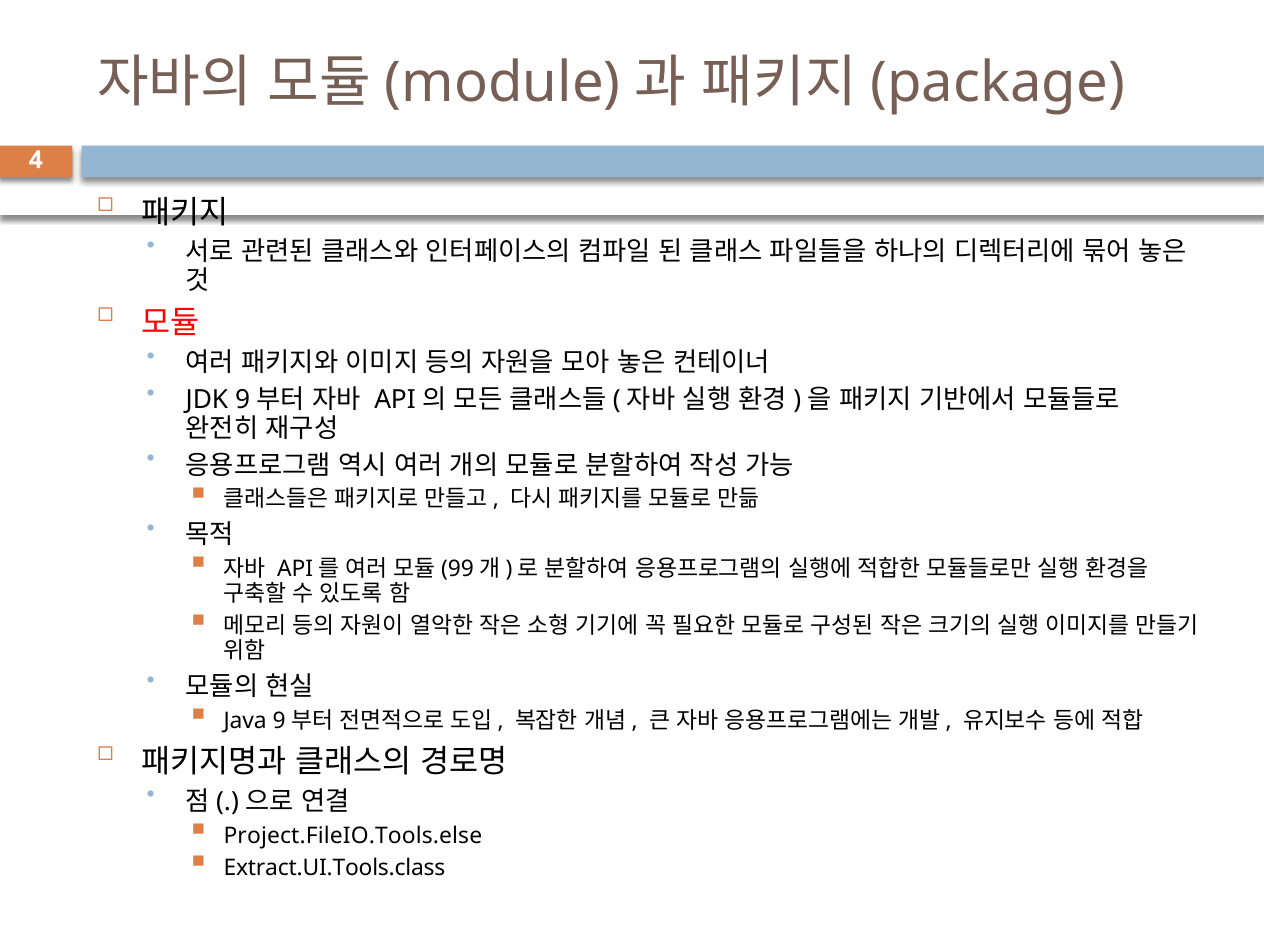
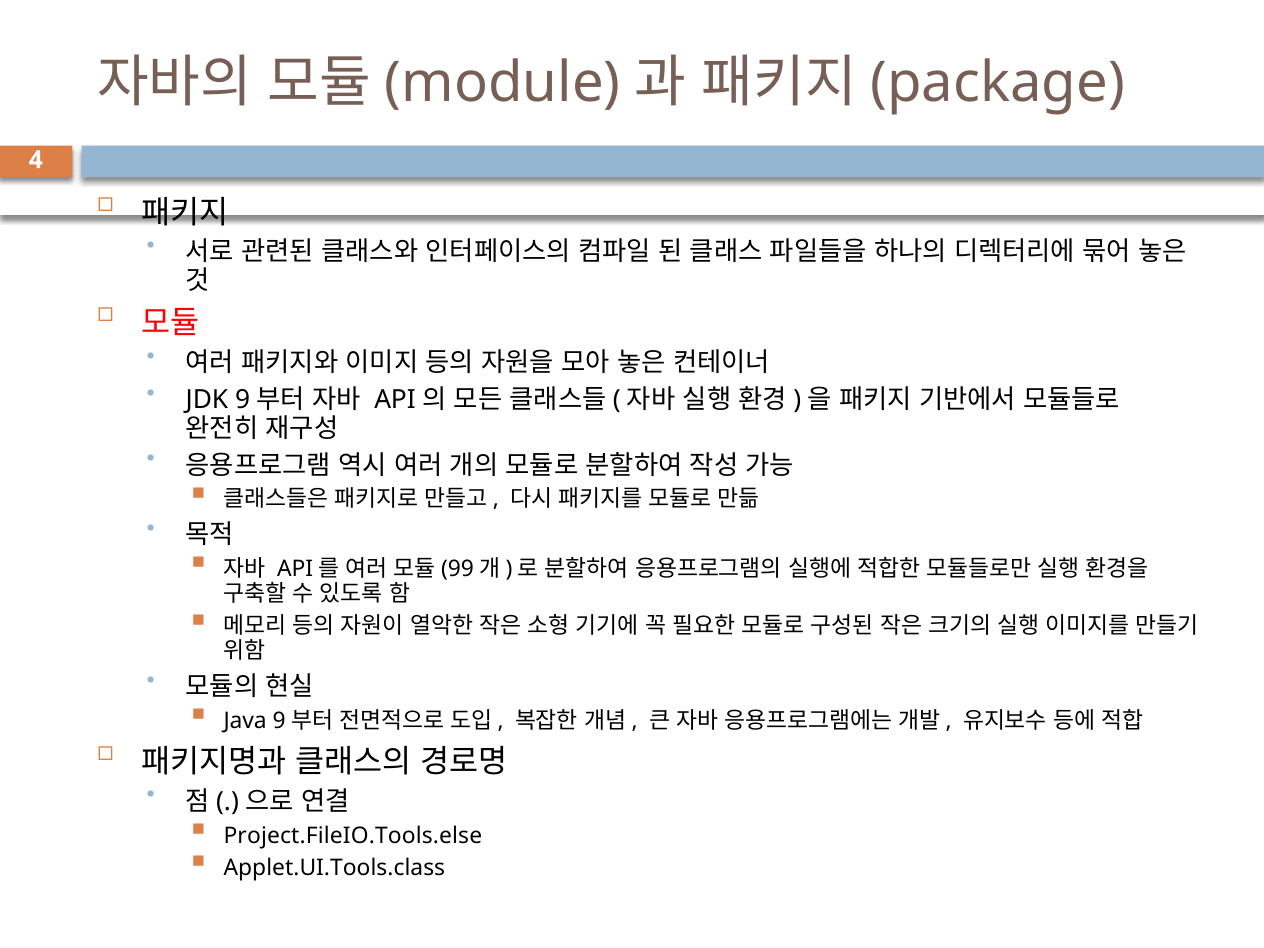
Extract.UI.Tools.class: Extract.UI.Tools.class -> Applet.UI.Tools.class (334, 868)
